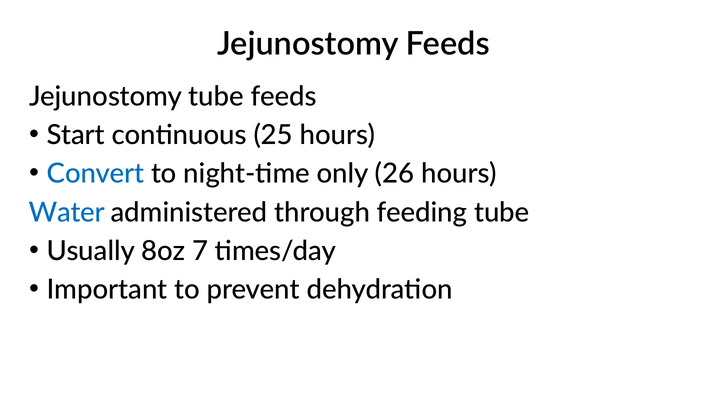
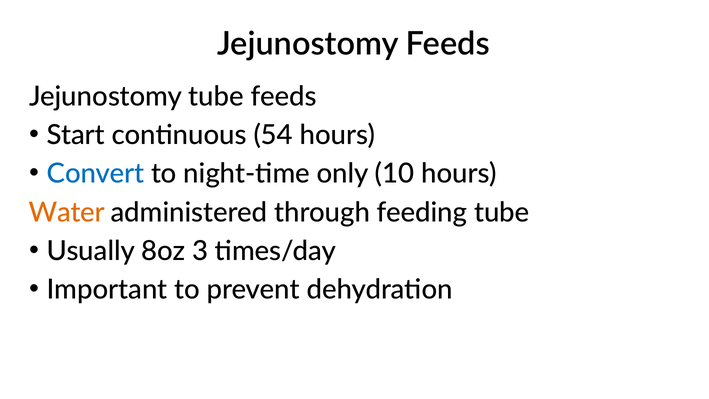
25: 25 -> 54 (273, 135)
26: 26 -> 10 (395, 174)
Water colour: blue -> orange (67, 212)
7: 7 -> 3 (200, 251)
